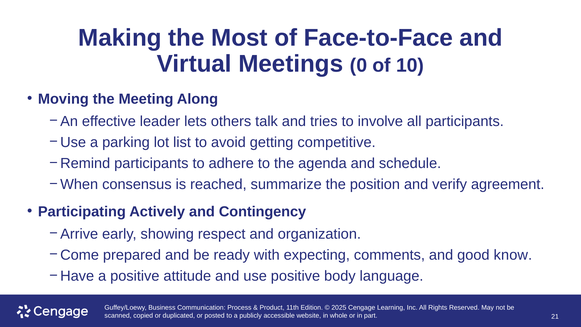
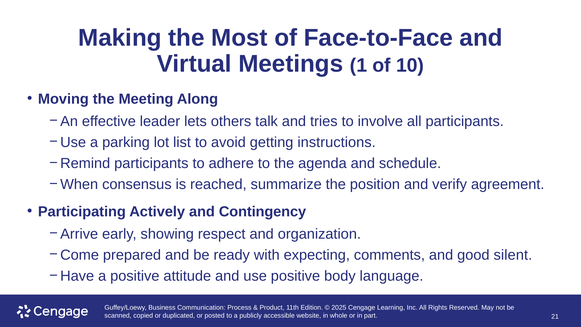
0: 0 -> 1 (359, 65)
competitive: competitive -> instructions (337, 142)
know: know -> silent (513, 255)
